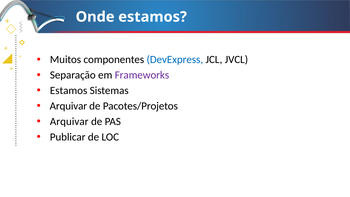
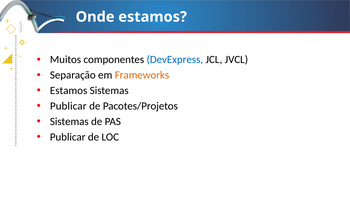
Frameworks colour: purple -> orange (142, 75)
Arquivar: Arquivar -> Publicar (68, 106)
Arquivar: Arquivar -> Sistemas (69, 121)
